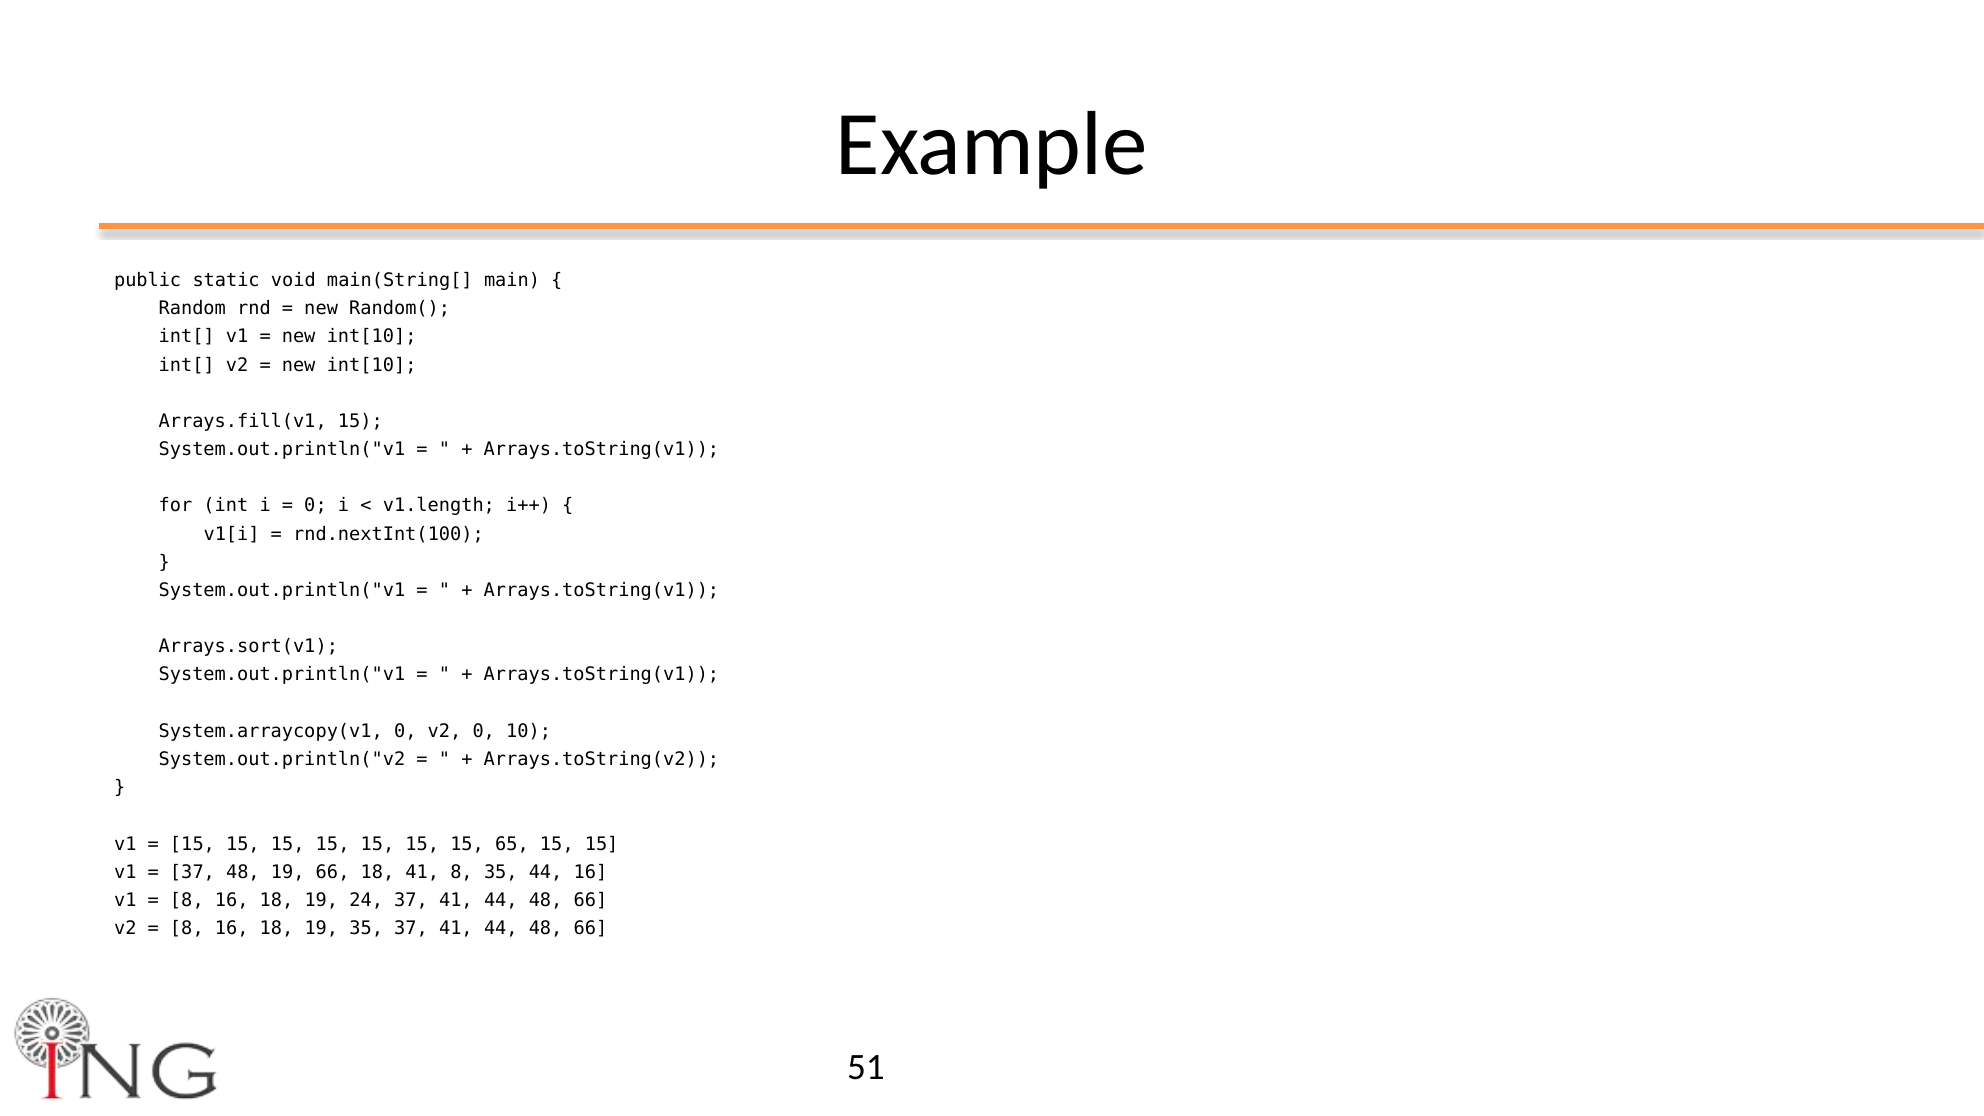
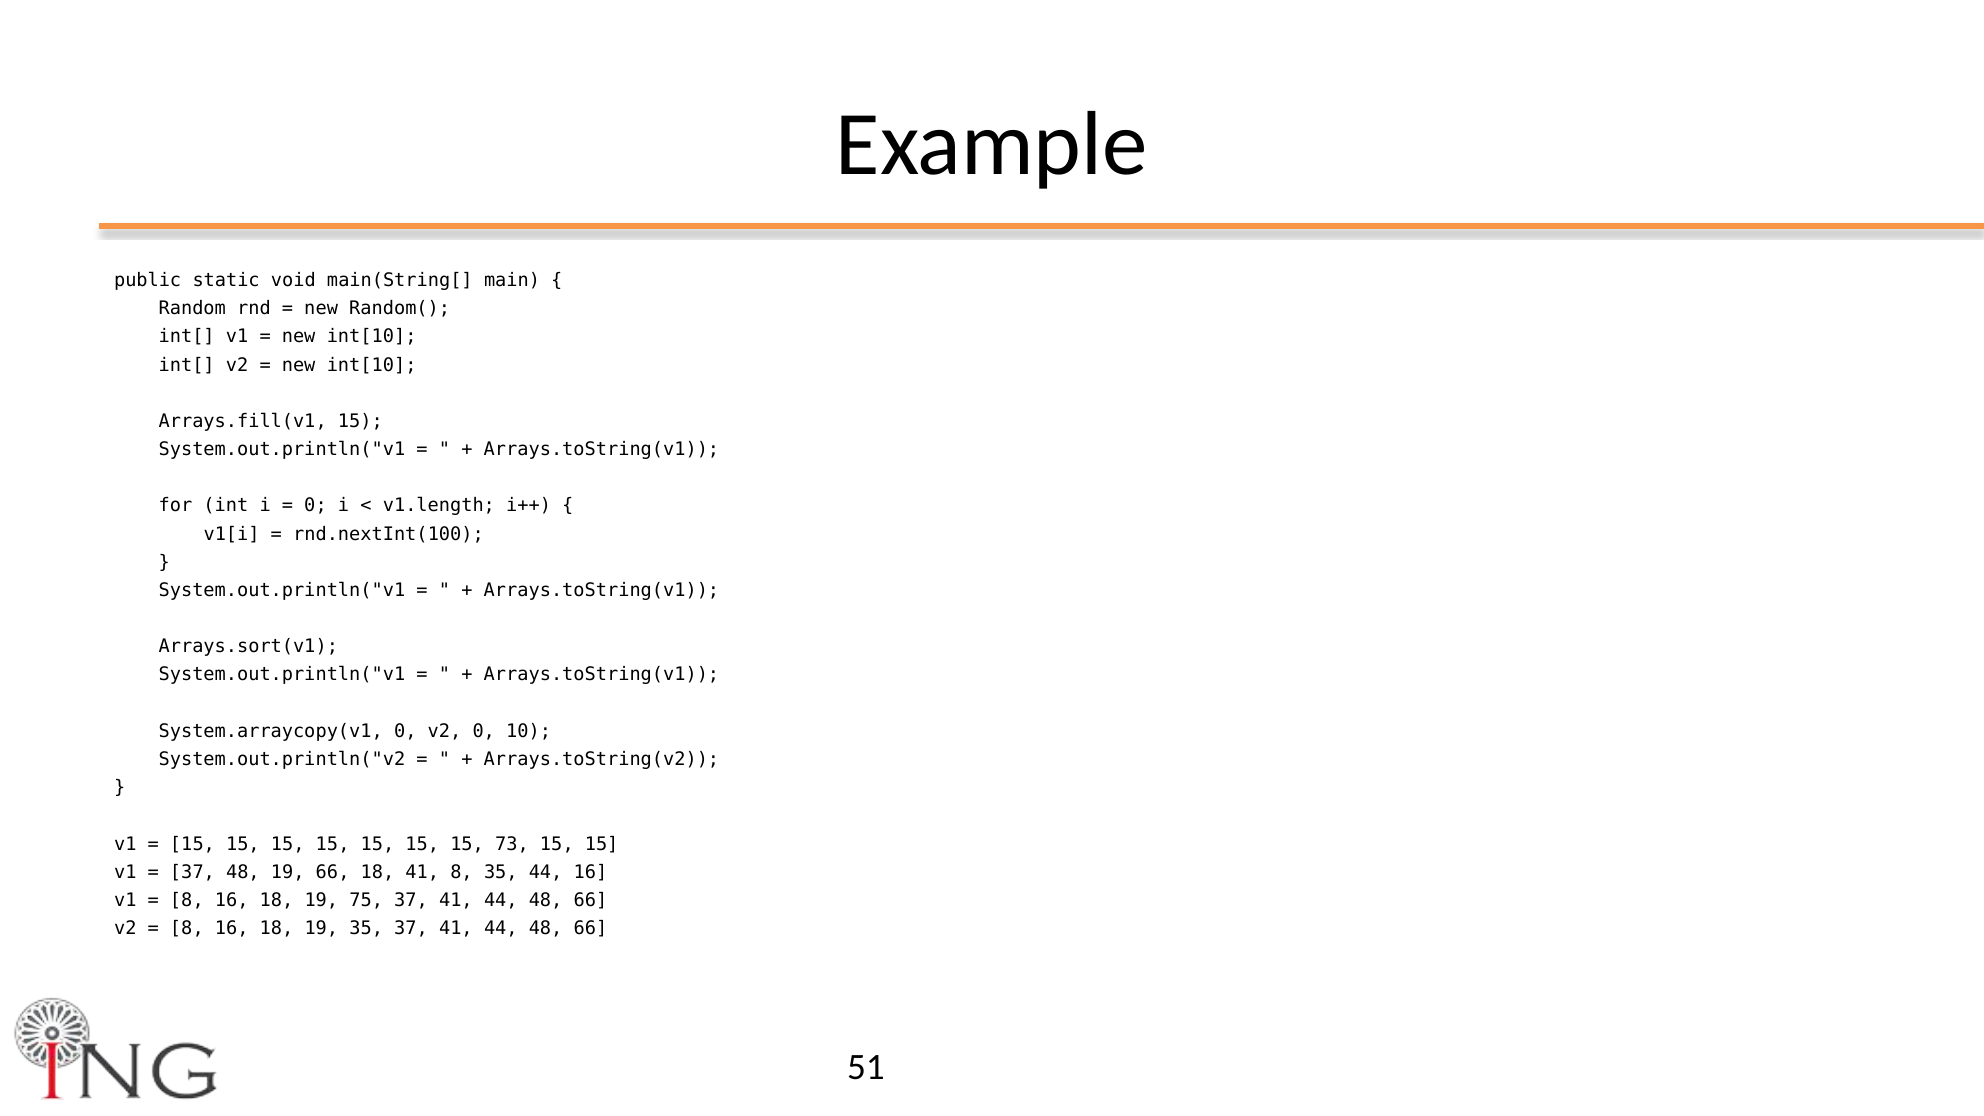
65: 65 -> 73 (512, 844)
24: 24 -> 75 (366, 900)
